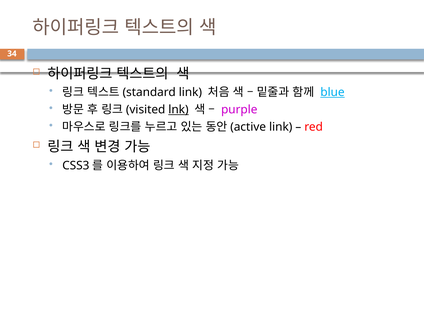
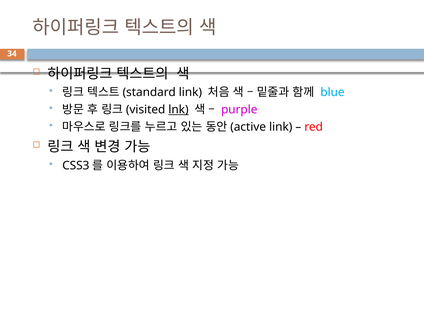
blue underline: present -> none (332, 92)
